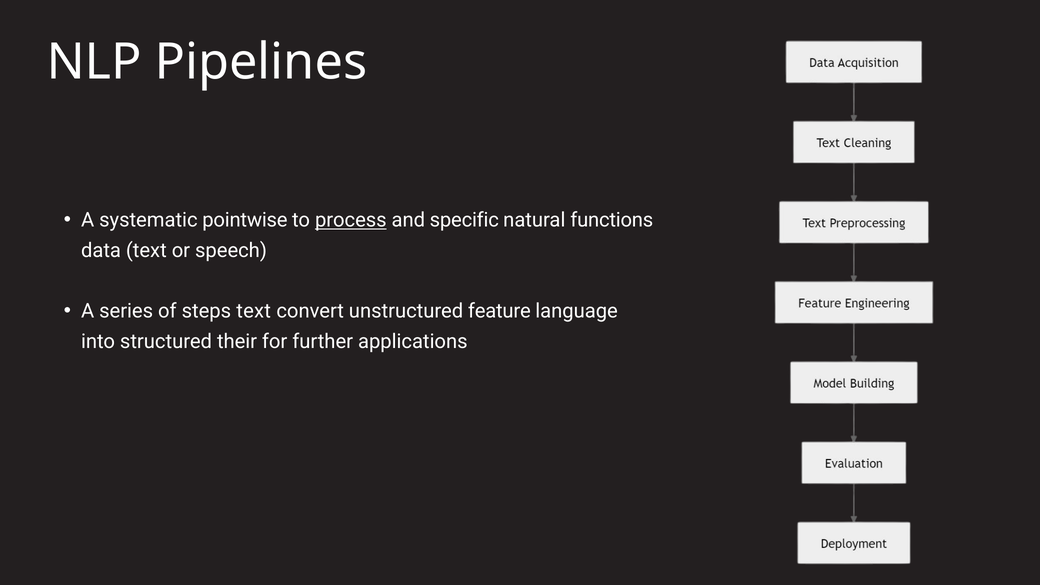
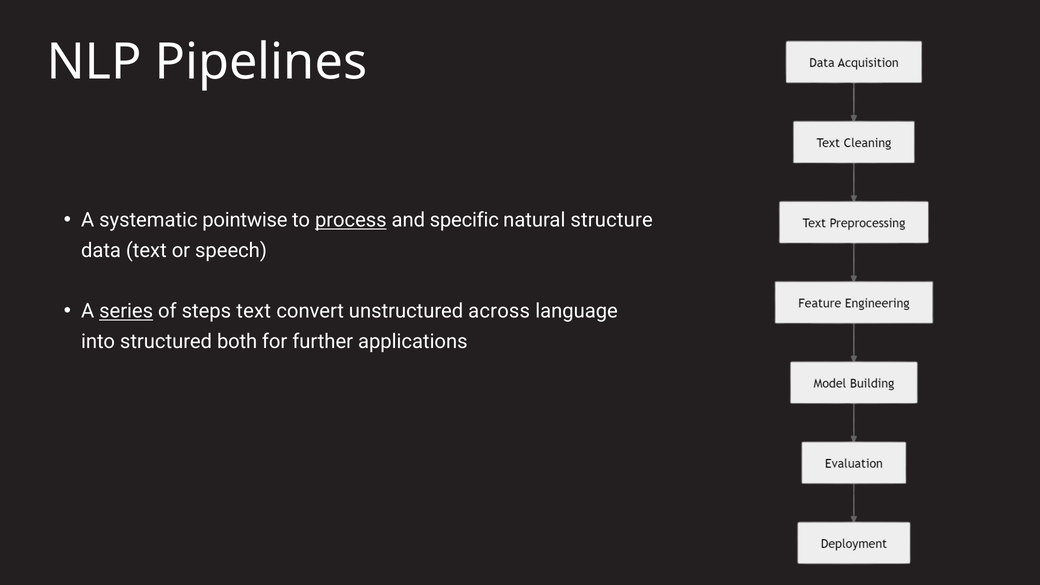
functions: functions -> structure (612, 220)
series underline: none -> present (126, 311)
feature: feature -> across (499, 311)
their: their -> both (237, 342)
